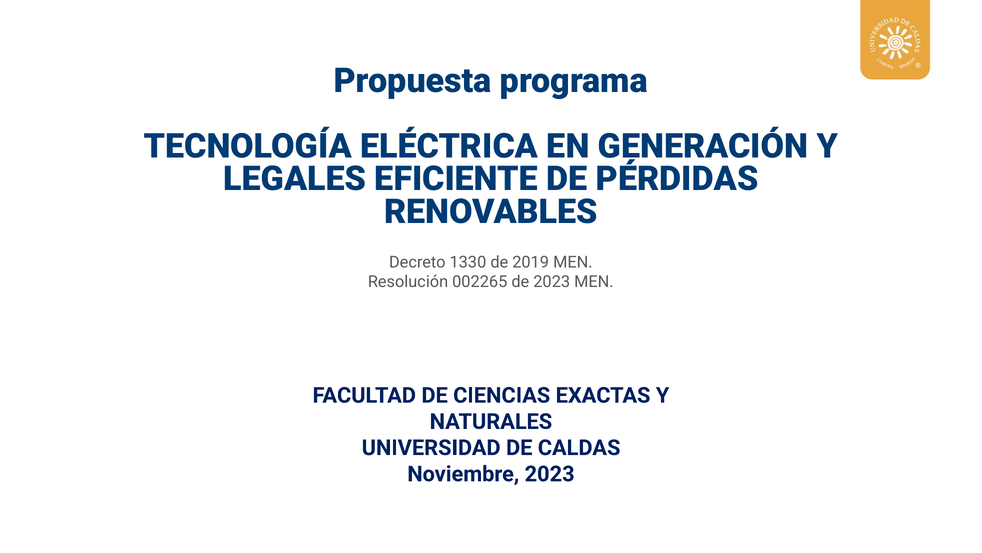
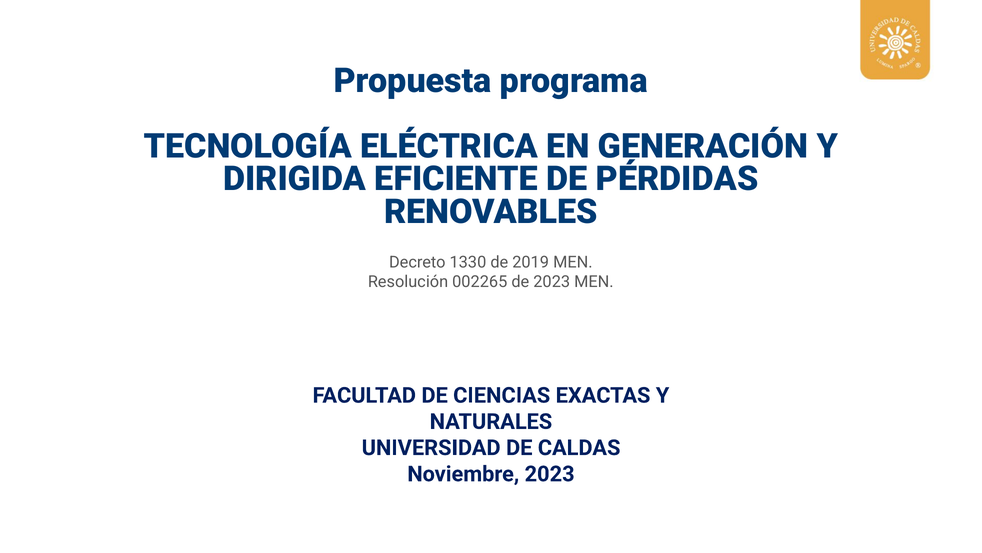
LEGALES: LEGALES -> DIRIGIDA (295, 179)
